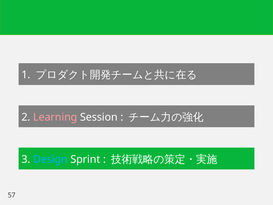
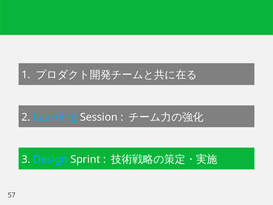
Learning colour: pink -> light blue (55, 117)
